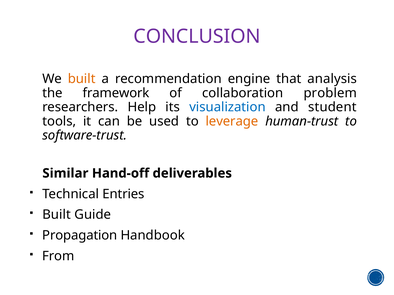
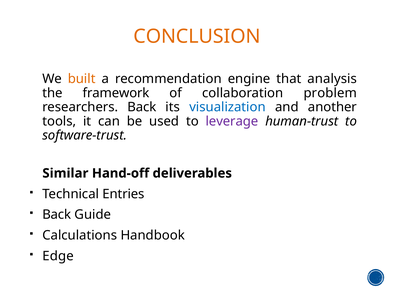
CONCLUSION colour: purple -> orange (197, 36)
researchers Help: Help -> Back (142, 107)
student: student -> another (332, 107)
leverage colour: orange -> purple (232, 121)
Built: Built -> Back (57, 215)
Propagation: Propagation -> Calculations (80, 236)
From: From -> Edge (58, 257)
